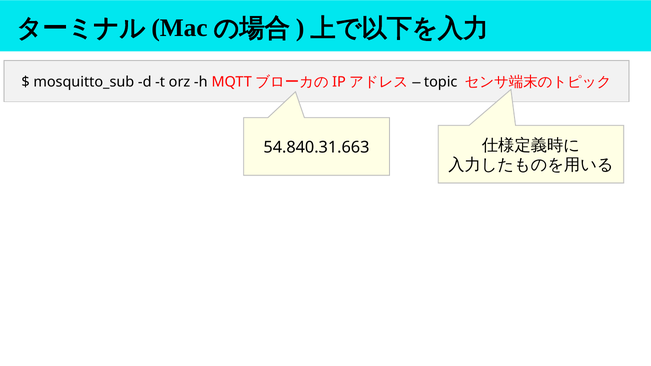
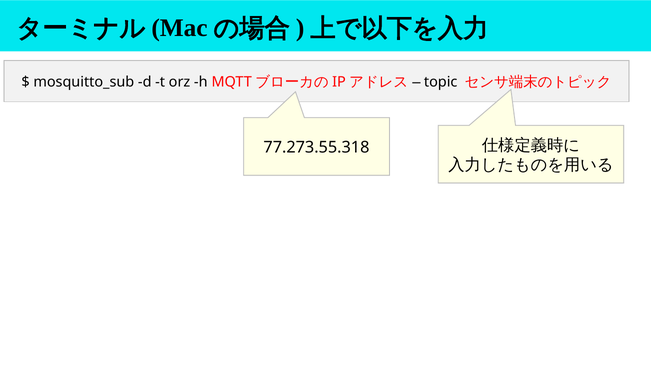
54.840.31.663: 54.840.31.663 -> 77.273.55.318 (316, 148)
